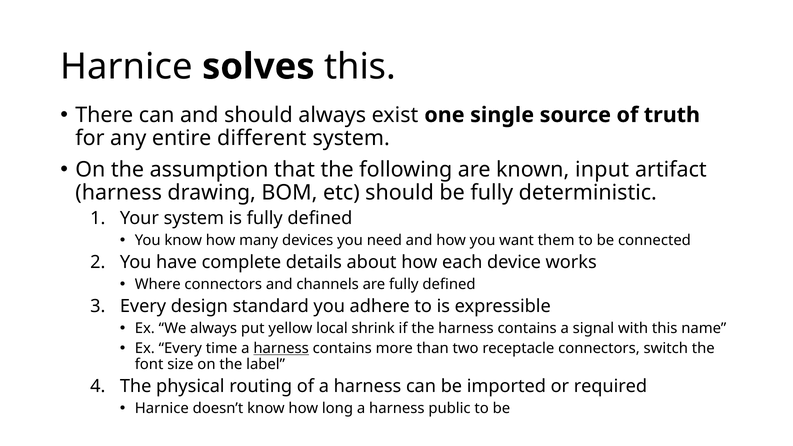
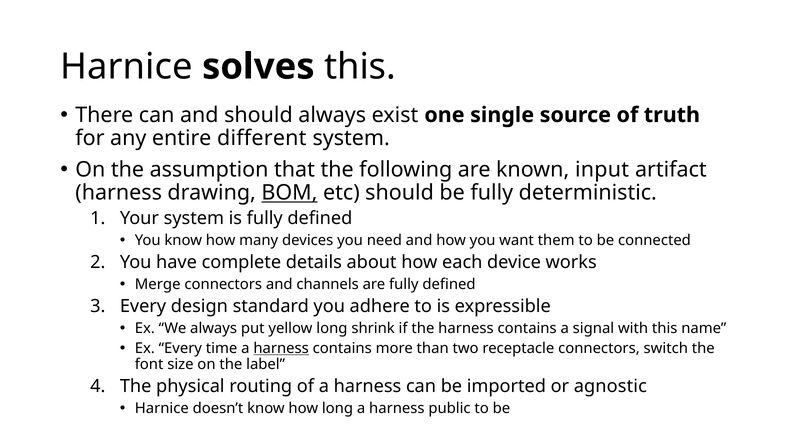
BOM underline: none -> present (289, 193)
Where: Where -> Merge (158, 284)
yellow local: local -> long (332, 328)
required: required -> agnostic (610, 386)
